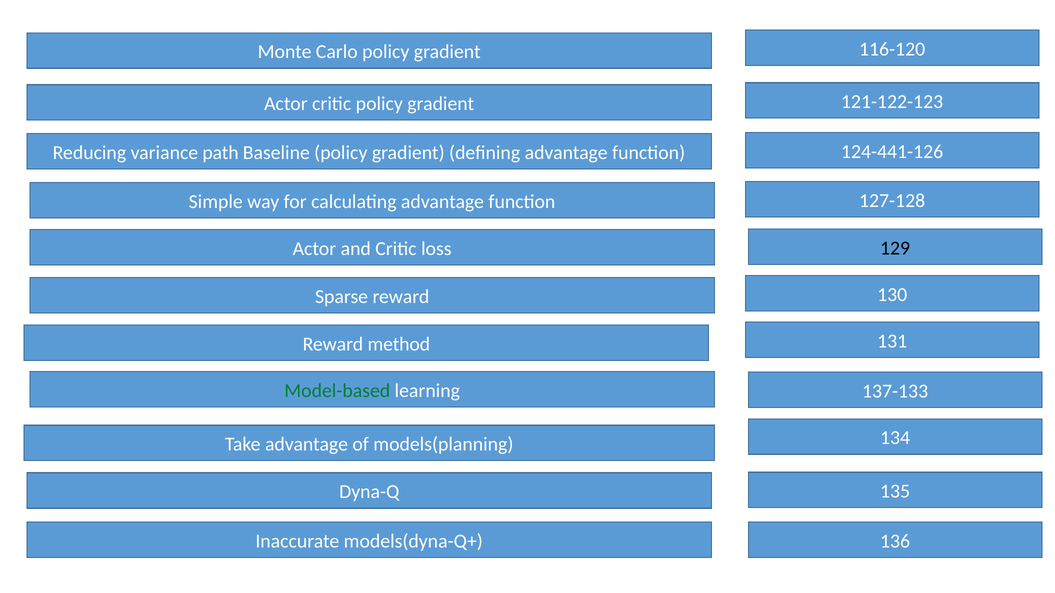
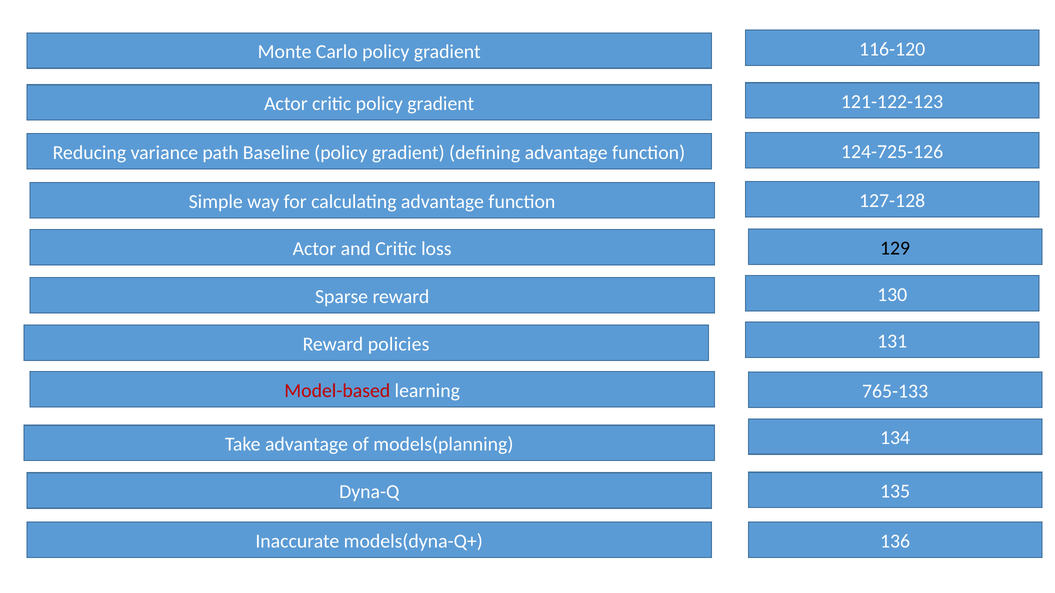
124-441-126: 124-441-126 -> 124-725-126 (892, 152)
method: method -> policies (399, 344)
Model-based colour: green -> red (337, 391)
137-133: 137-133 -> 765-133 (895, 391)
